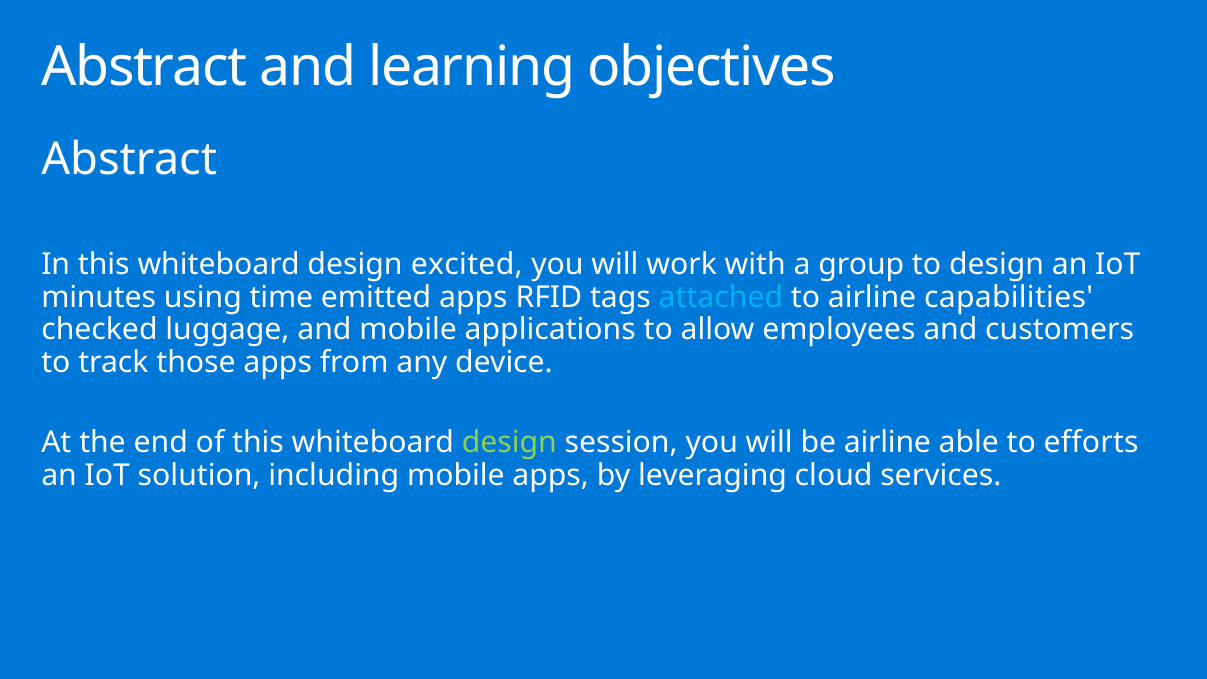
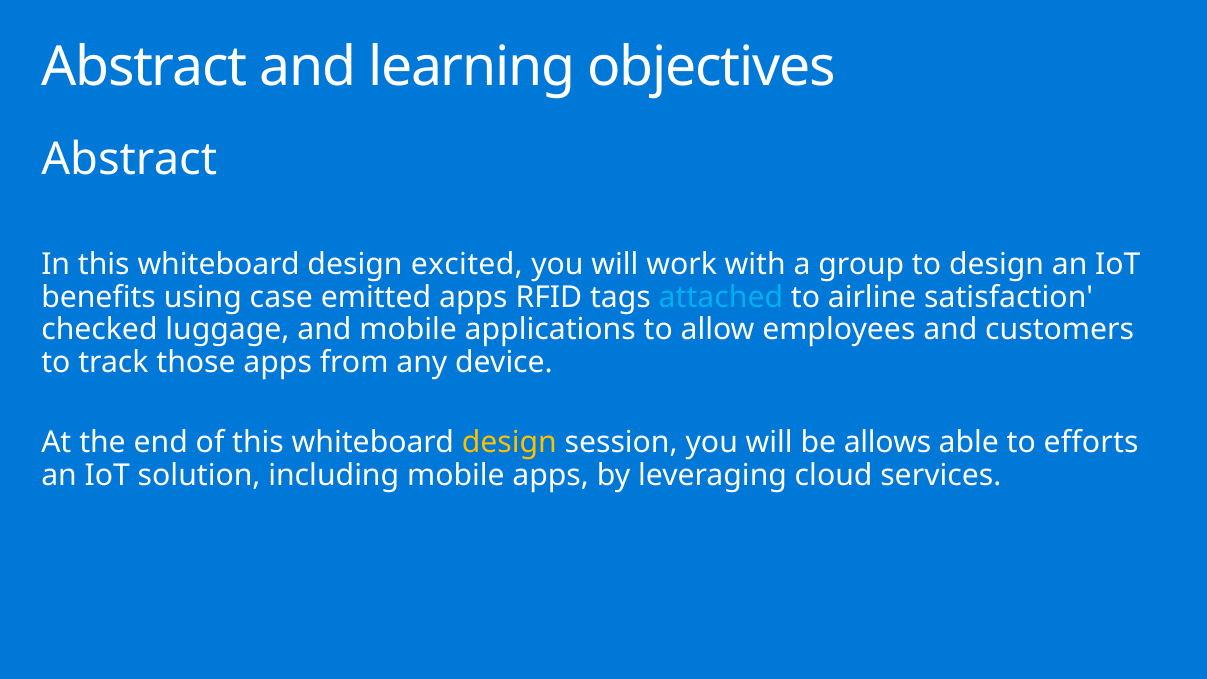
minutes: minutes -> benefits (99, 297)
time: time -> case (281, 297)
capabilities: capabilities -> satisfaction (1009, 297)
design colour: light green -> yellow (509, 443)
be airline: airline -> allows (888, 443)
